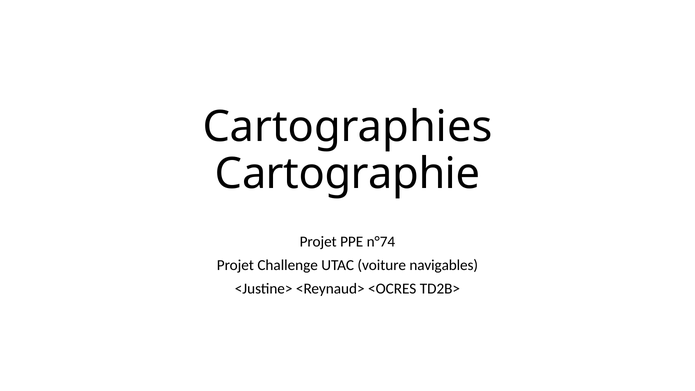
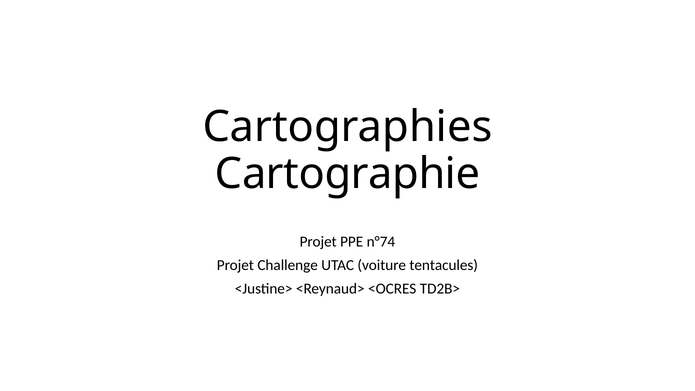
navigables: navigables -> tentacules (444, 265)
